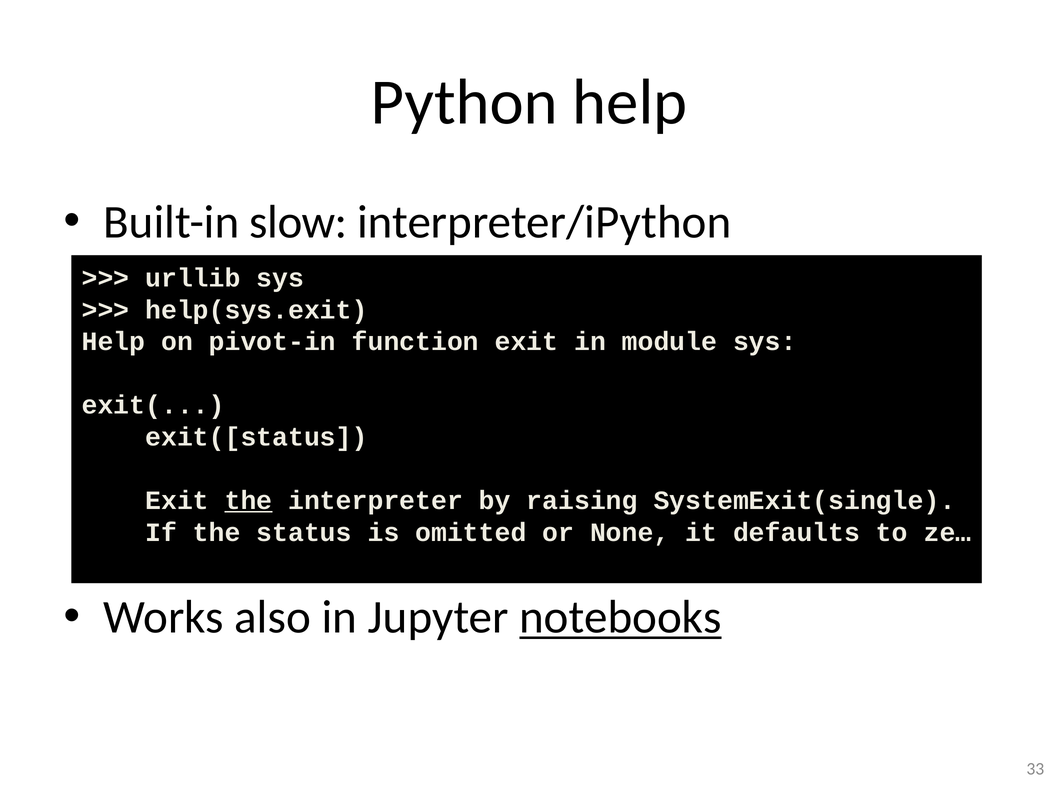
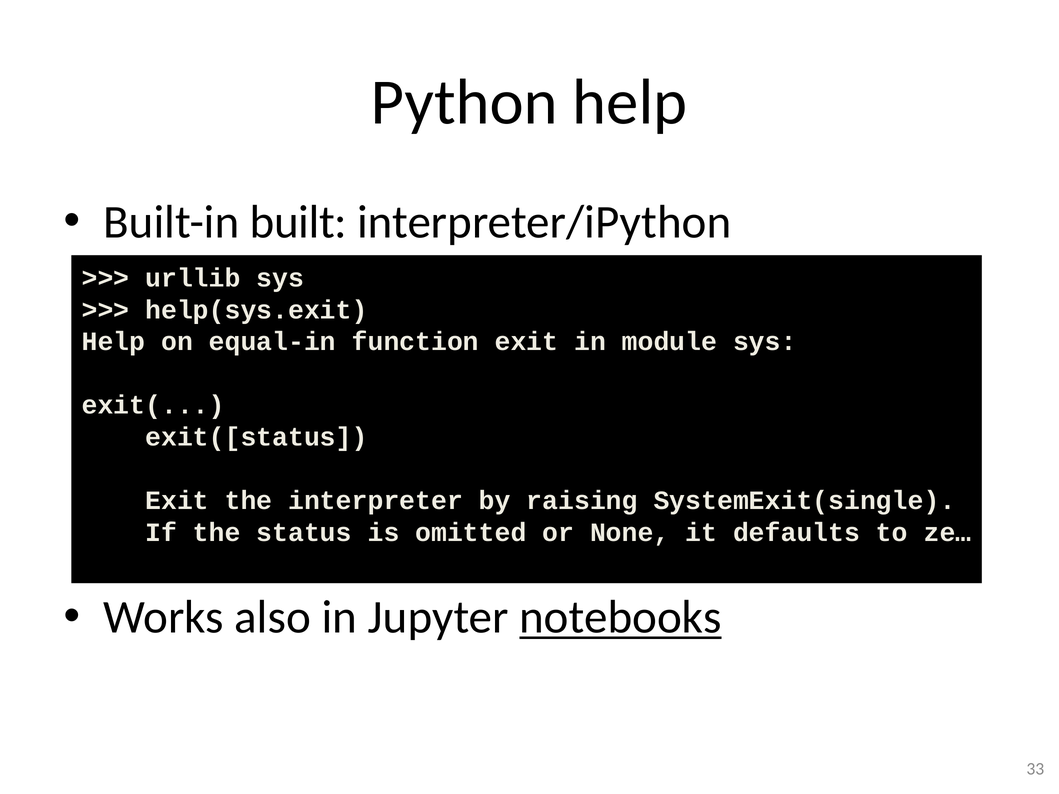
slow: slow -> built (298, 222)
pivot-in: pivot-in -> equal-in (272, 342)
the underline: present -> none (249, 501)
